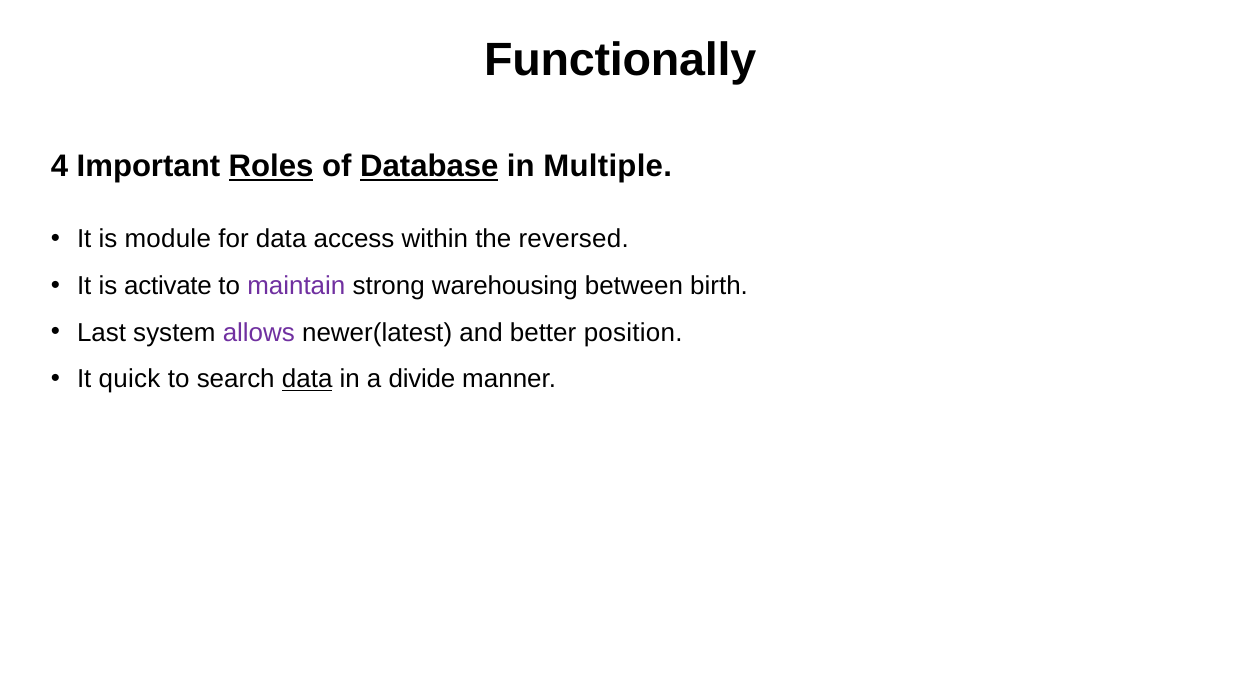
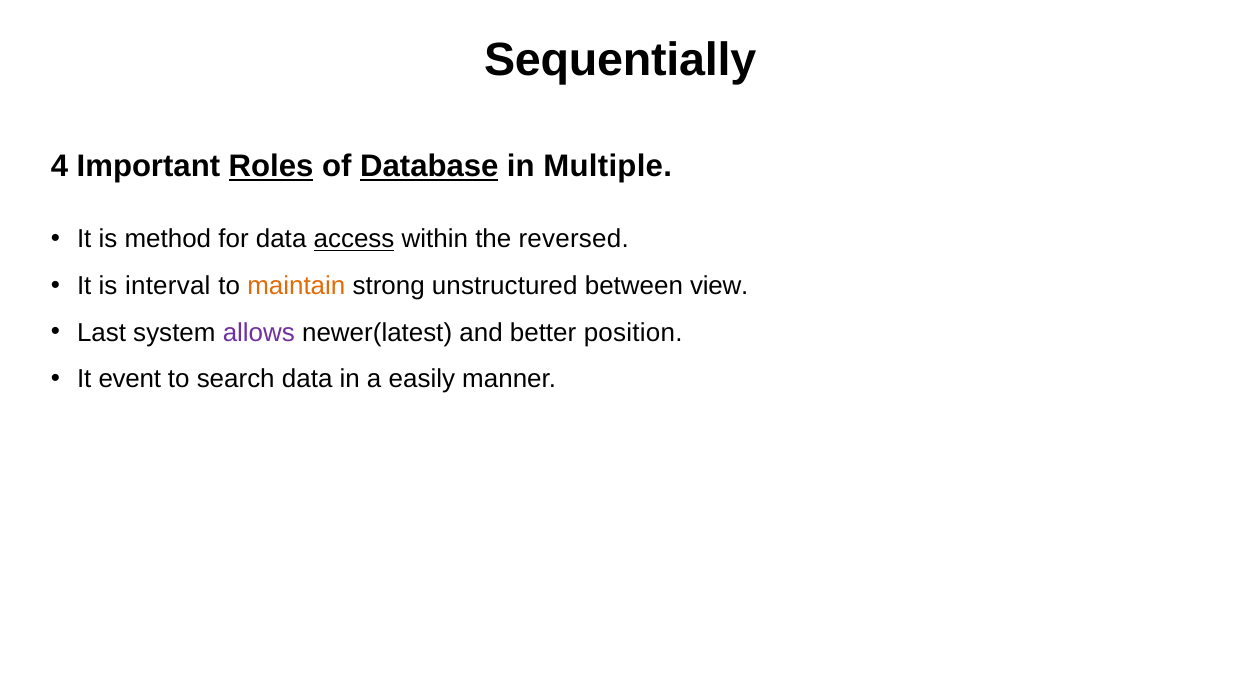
Functionally: Functionally -> Sequentially (620, 60)
module: module -> method (168, 239)
access underline: none -> present (354, 239)
activate: activate -> interval (168, 286)
maintain colour: purple -> orange (296, 286)
warehousing: warehousing -> unstructured (505, 286)
birth: birth -> view (719, 286)
quick: quick -> event (130, 379)
data underline: present -> none (307, 379)
divide: divide -> easily (422, 379)
